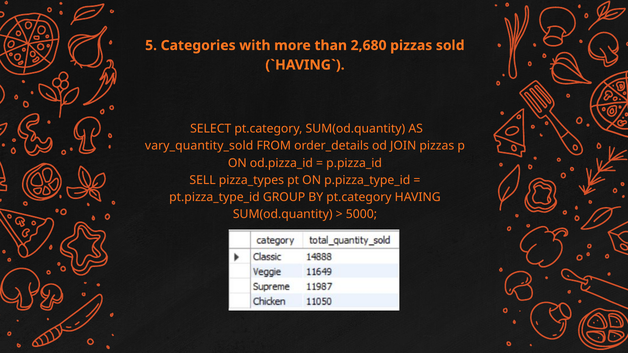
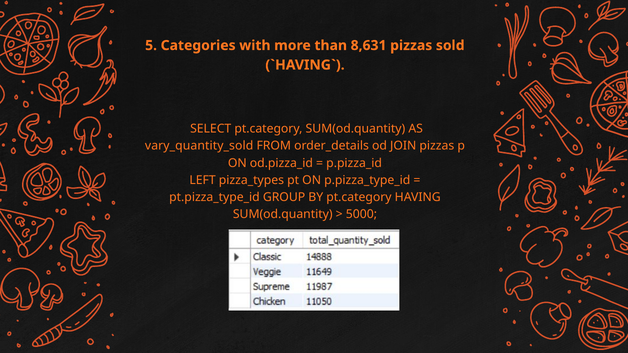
2,680: 2,680 -> 8,631 (369, 45)
SELL: SELL -> LEFT (203, 180)
